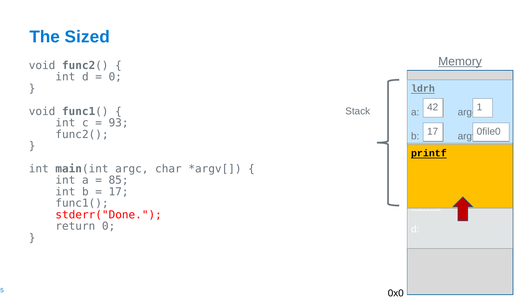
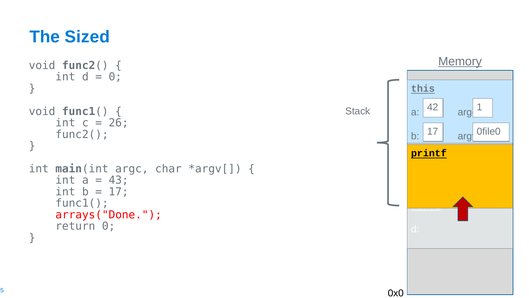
ldrh: ldrh -> this (423, 88)
93: 93 -> 26 (119, 123)
85: 85 -> 43 (119, 180)
stderr("Done: stderr("Done -> arrays("Done (109, 214)
